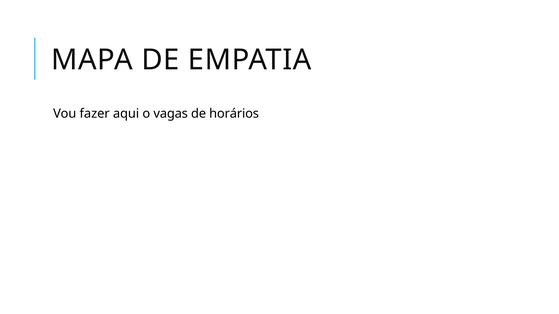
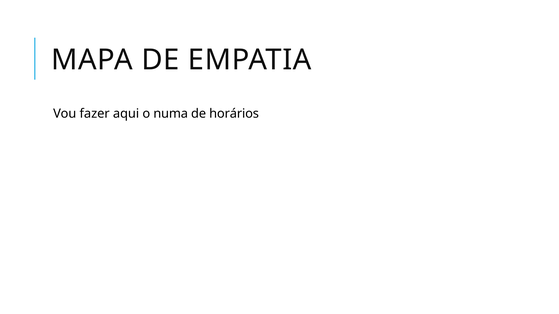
vagas: vagas -> numa (171, 114)
